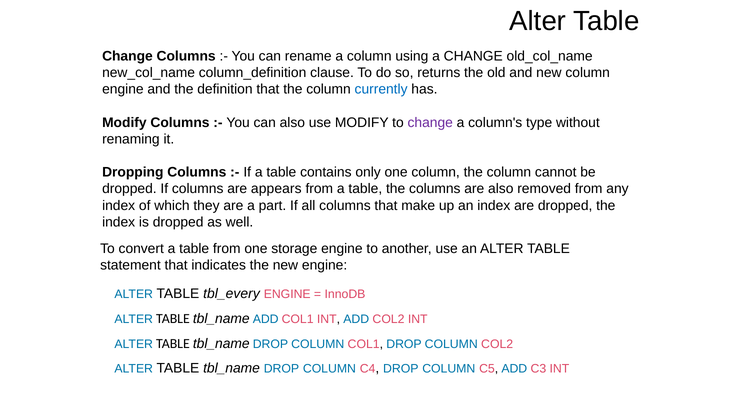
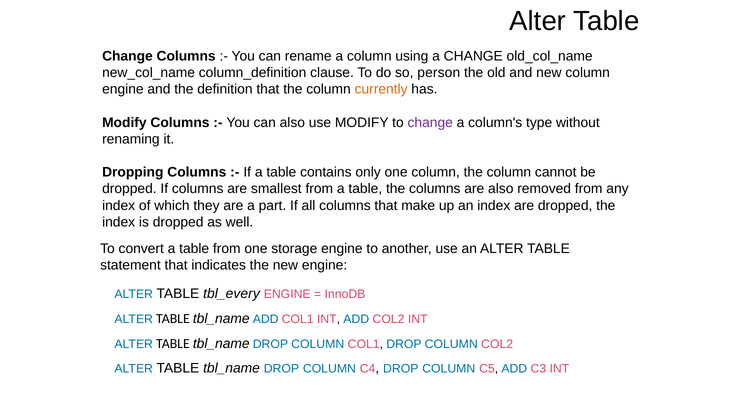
returns: returns -> person (439, 73)
currently colour: blue -> orange (381, 89)
appears: appears -> smallest (276, 189)
